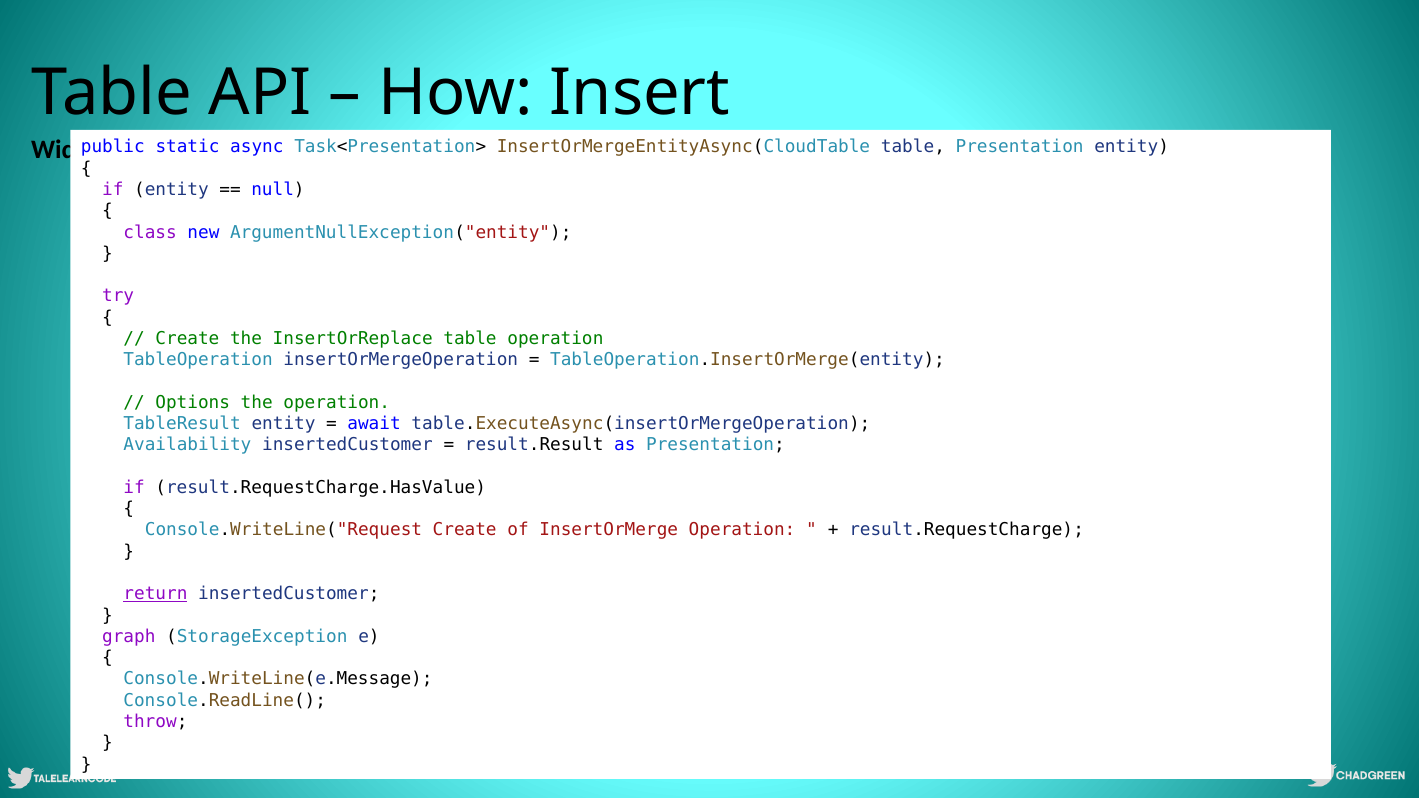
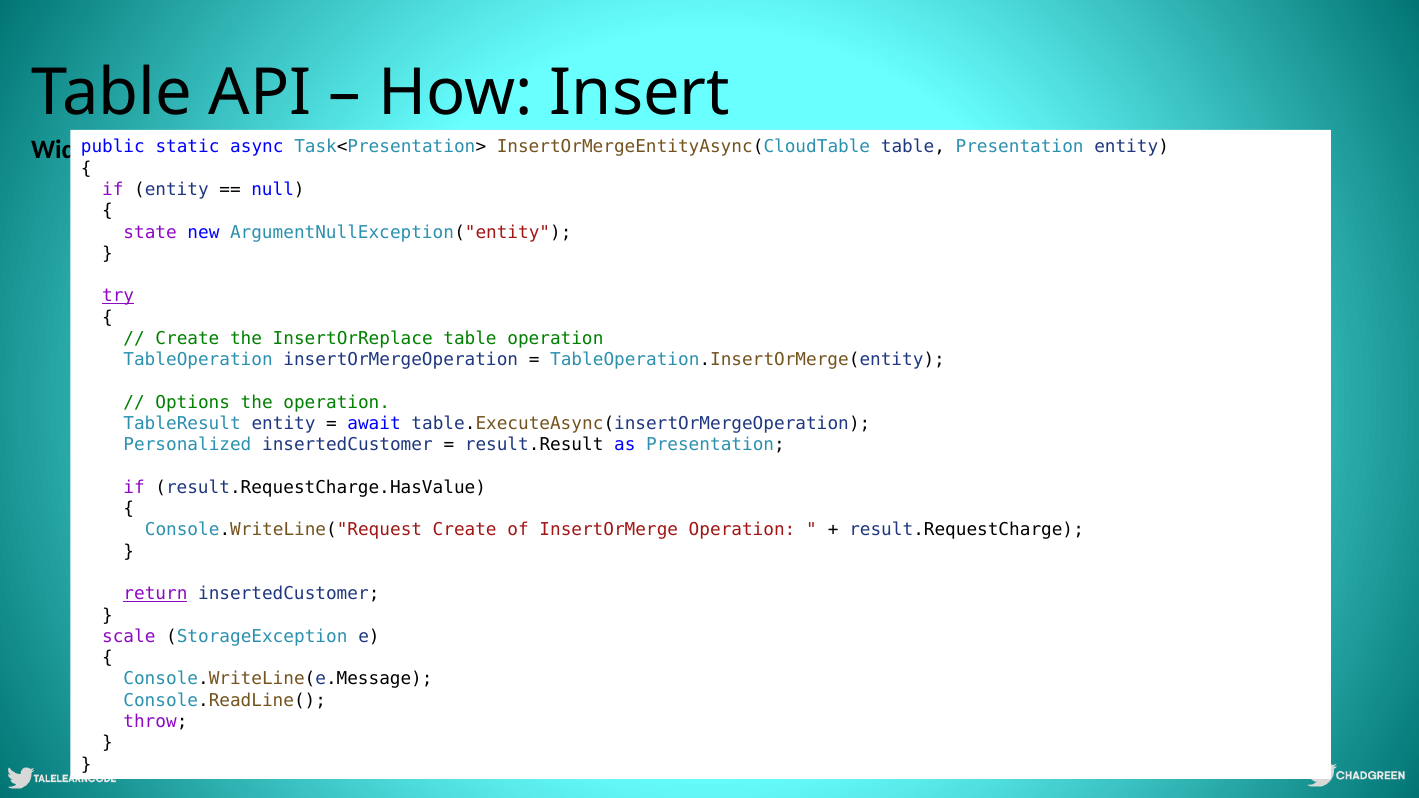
class: class -> state (150, 232)
try underline: none -> present (118, 296)
Availability: Availability -> Personalized (187, 445)
graph: graph -> scale (129, 637)
